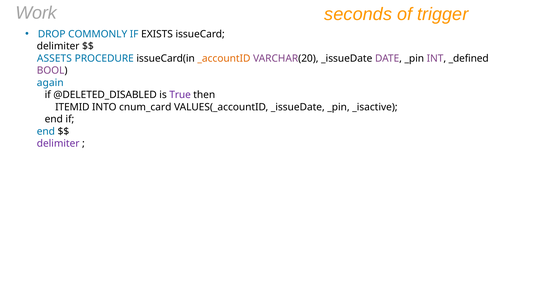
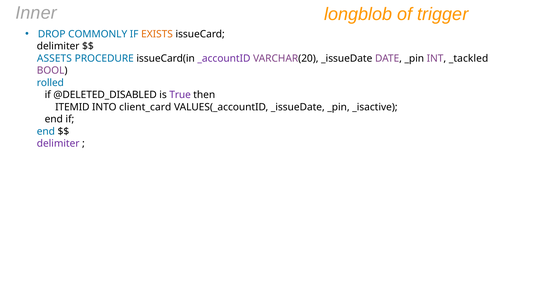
Work: Work -> Inner (36, 13)
seconds: seconds -> longblob (358, 14)
EXISTS colour: black -> orange (157, 34)
_accountID colour: orange -> purple (224, 58)
_defined: _defined -> _tackled (469, 58)
again: again -> rolled (50, 83)
cnum_card: cnum_card -> client_card (145, 107)
